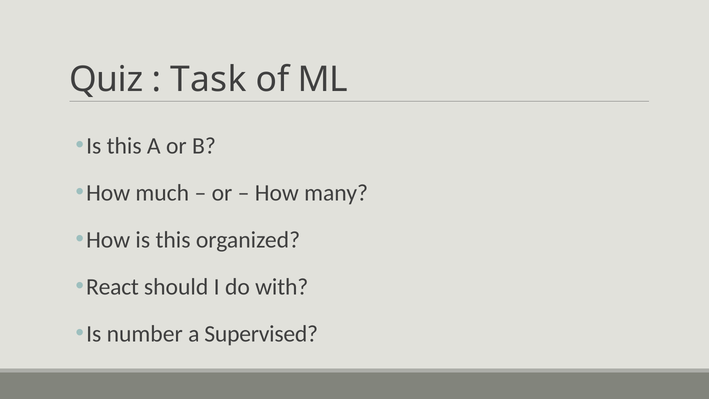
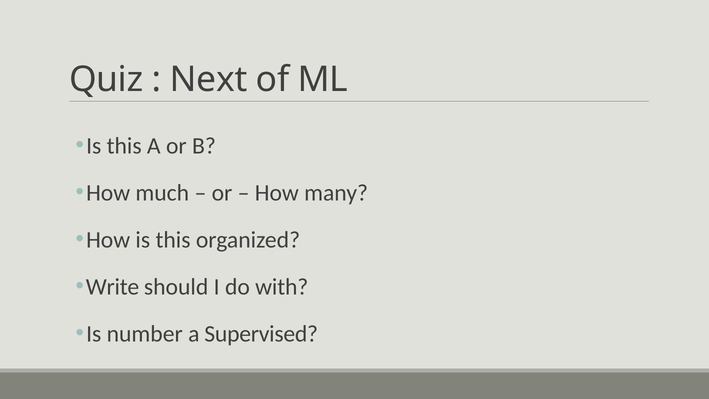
Task: Task -> Next (209, 79)
React: React -> Write (112, 287)
